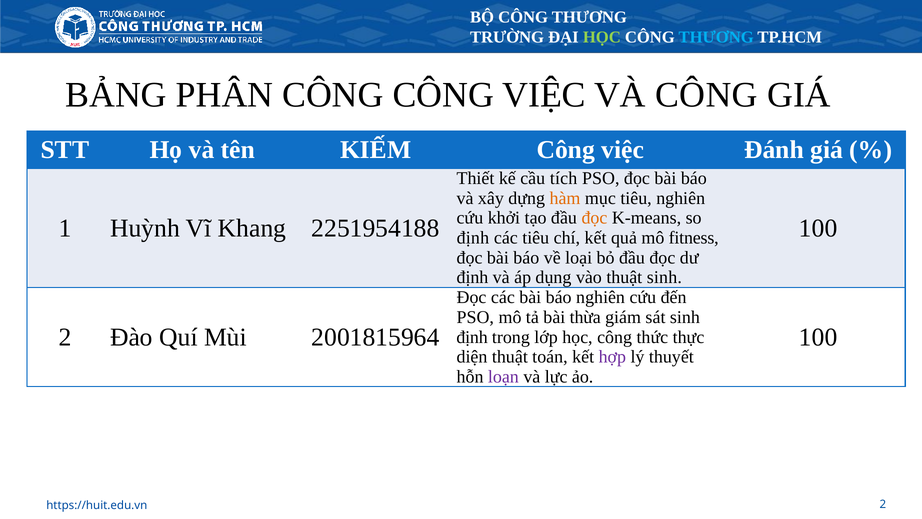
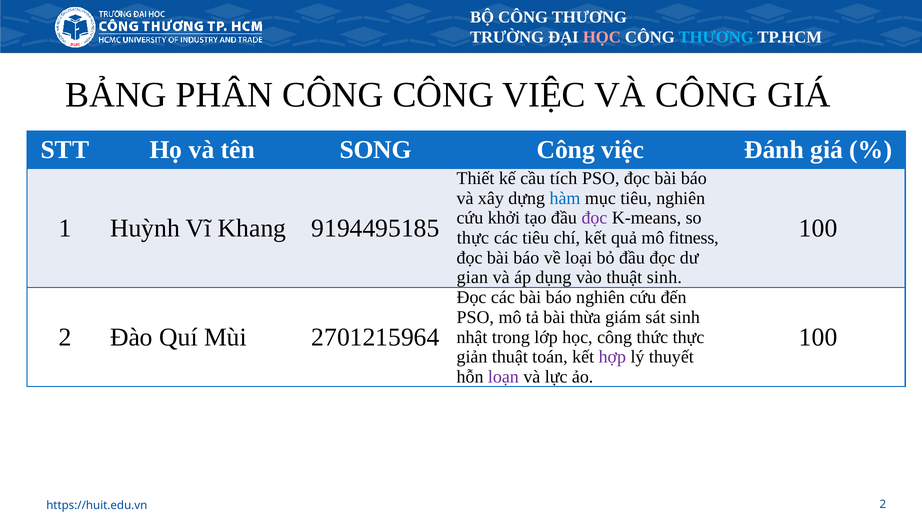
HỌC colour: light green -> pink (602, 37)
KIẾM: KIẾM -> SONG (376, 150)
hàm colour: orange -> blue (565, 198)
đọc colour: orange -> purple (594, 218)
2251954188: 2251954188 -> 9194495185 (375, 228)
định: định -> thực (473, 238)
định: định -> gian (472, 277)
2001815964: 2001815964 -> 2701215964 (375, 337)
định: định -> nhật (472, 337)
diện: diện -> giản (472, 357)
